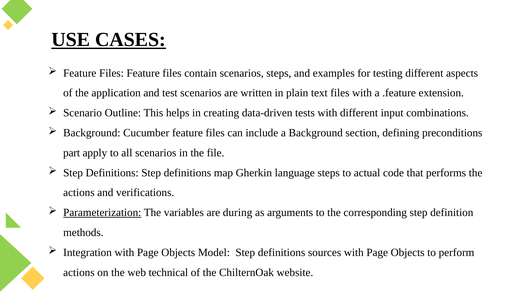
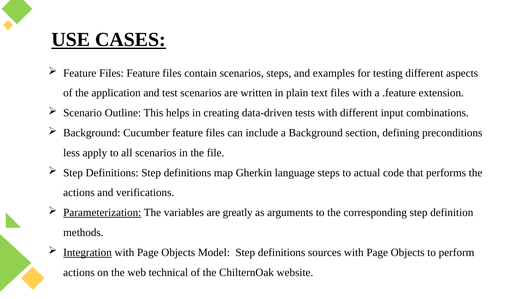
part: part -> less (72, 153)
during: during -> greatly (238, 212)
Integration underline: none -> present (88, 252)
